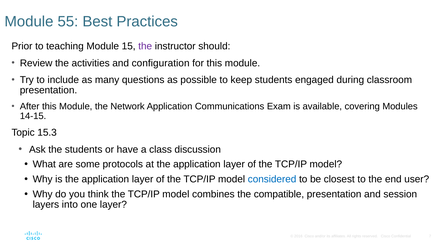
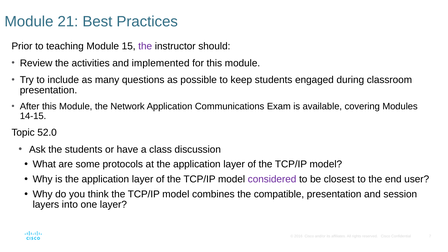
55: 55 -> 21 (68, 22)
configuration: configuration -> implemented (161, 63)
15.3: 15.3 -> 52.0 (47, 133)
considered colour: blue -> purple (272, 179)
